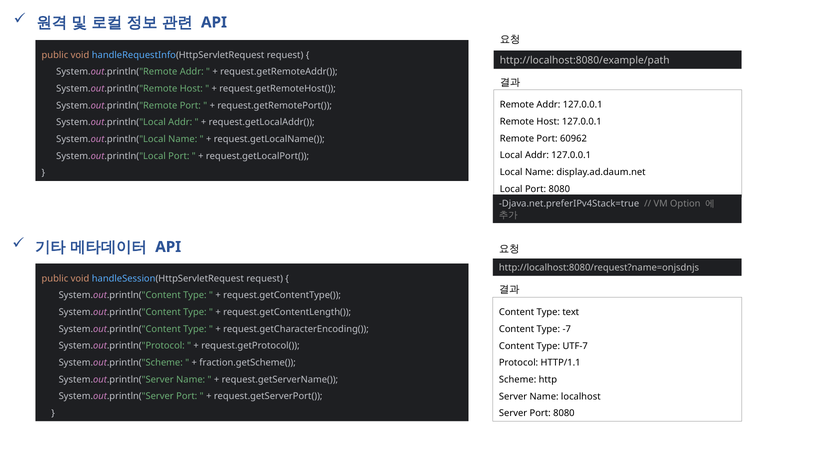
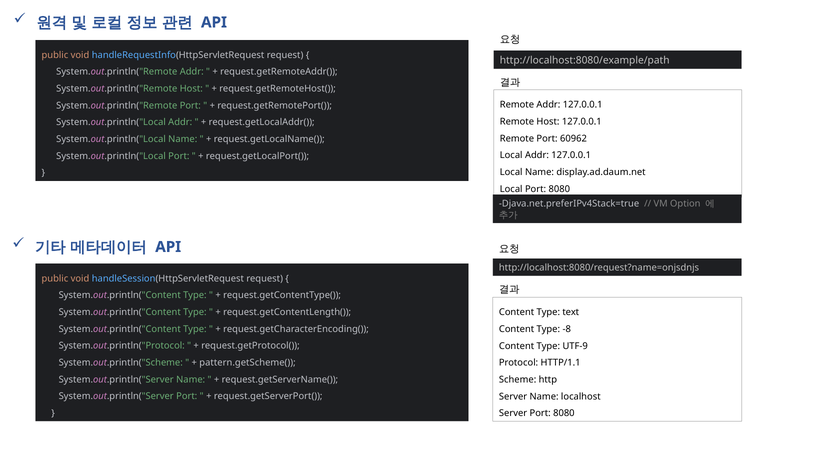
-7: -7 -> -8 (567, 330)
UTF-7: UTF-7 -> UTF-9 (575, 346)
fraction.getScheme(: fraction.getScheme( -> pattern.getScheme( (248, 363)
